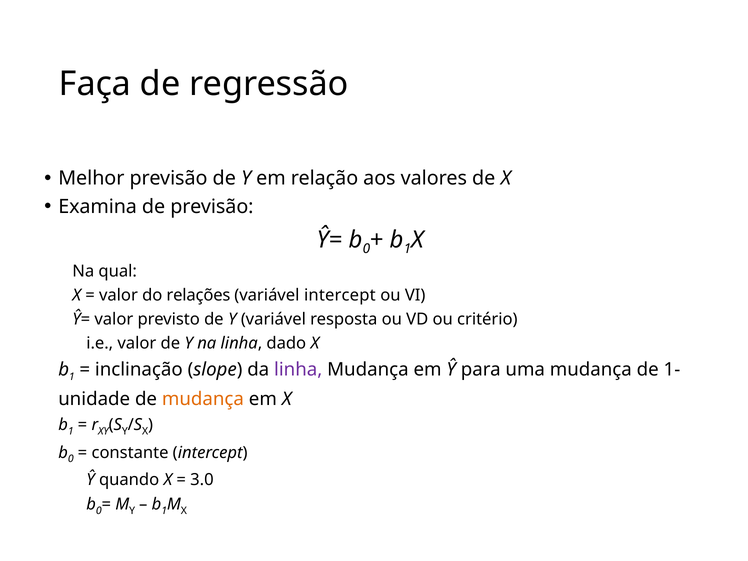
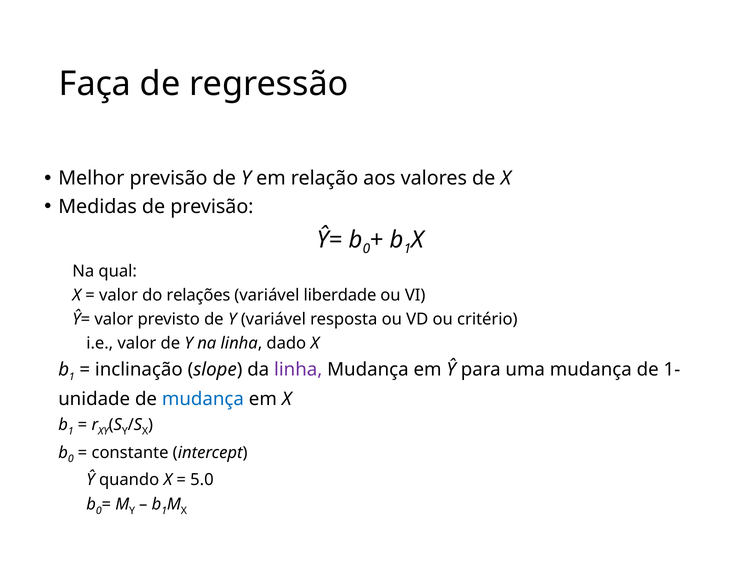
Examina: Examina -> Medidas (98, 207)
variável intercept: intercept -> liberdade (340, 295)
mudança colour: orange -> blue (203, 399)
3.0: 3.0 -> 5.0 (202, 480)
